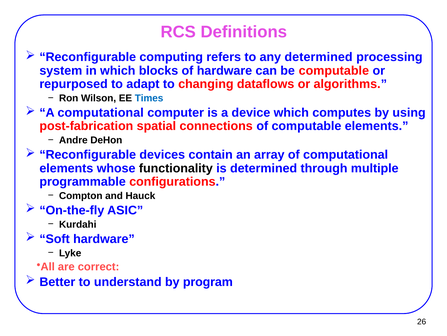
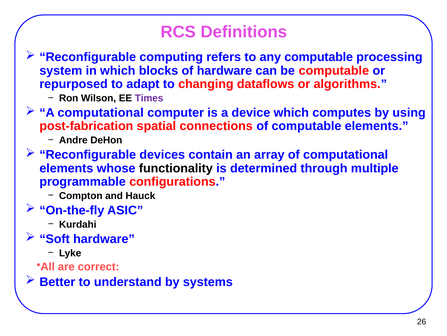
any determined: determined -> computable (319, 57)
Times colour: blue -> purple (149, 98)
program: program -> systems (208, 281)
